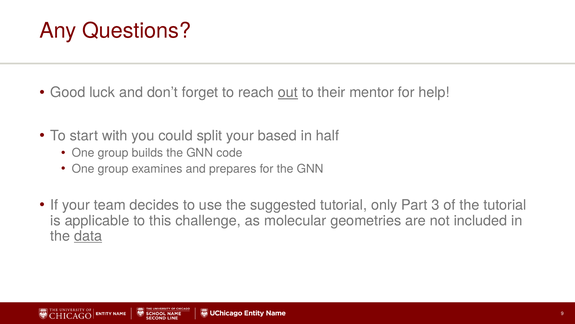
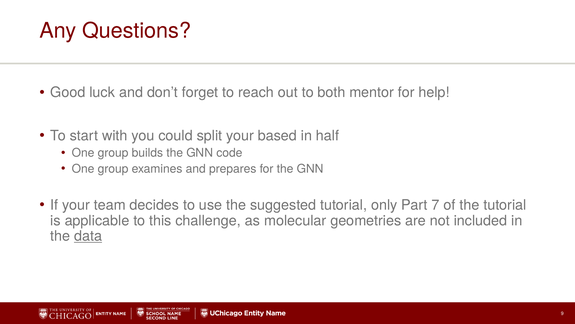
out underline: present -> none (288, 92)
their: their -> both (332, 92)
3: 3 -> 7 (436, 205)
